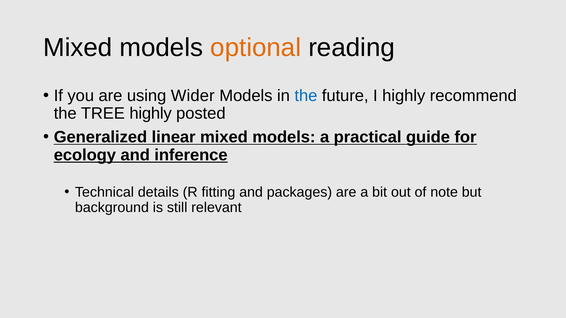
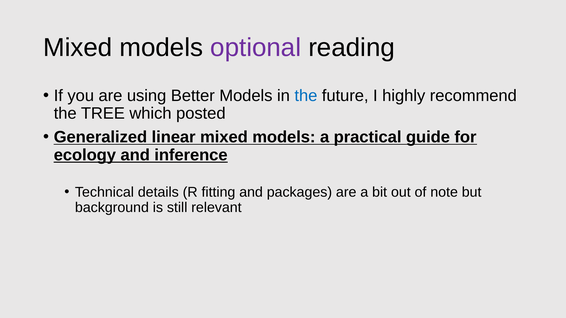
optional colour: orange -> purple (256, 48)
Wider: Wider -> Better (193, 96)
TREE highly: highly -> which (150, 114)
